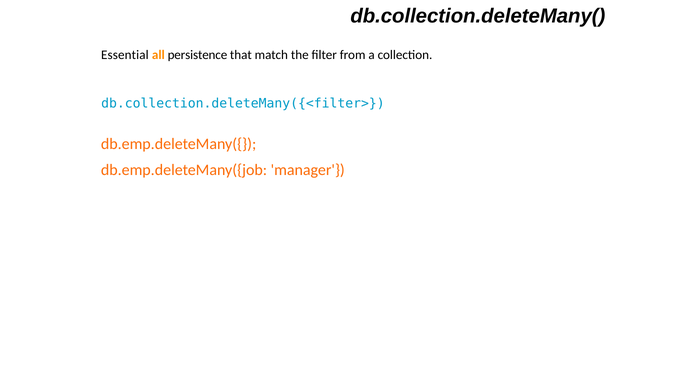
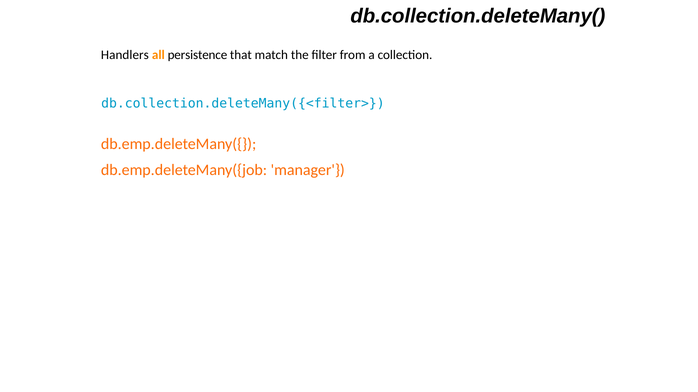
Essential: Essential -> Handlers (125, 55)
